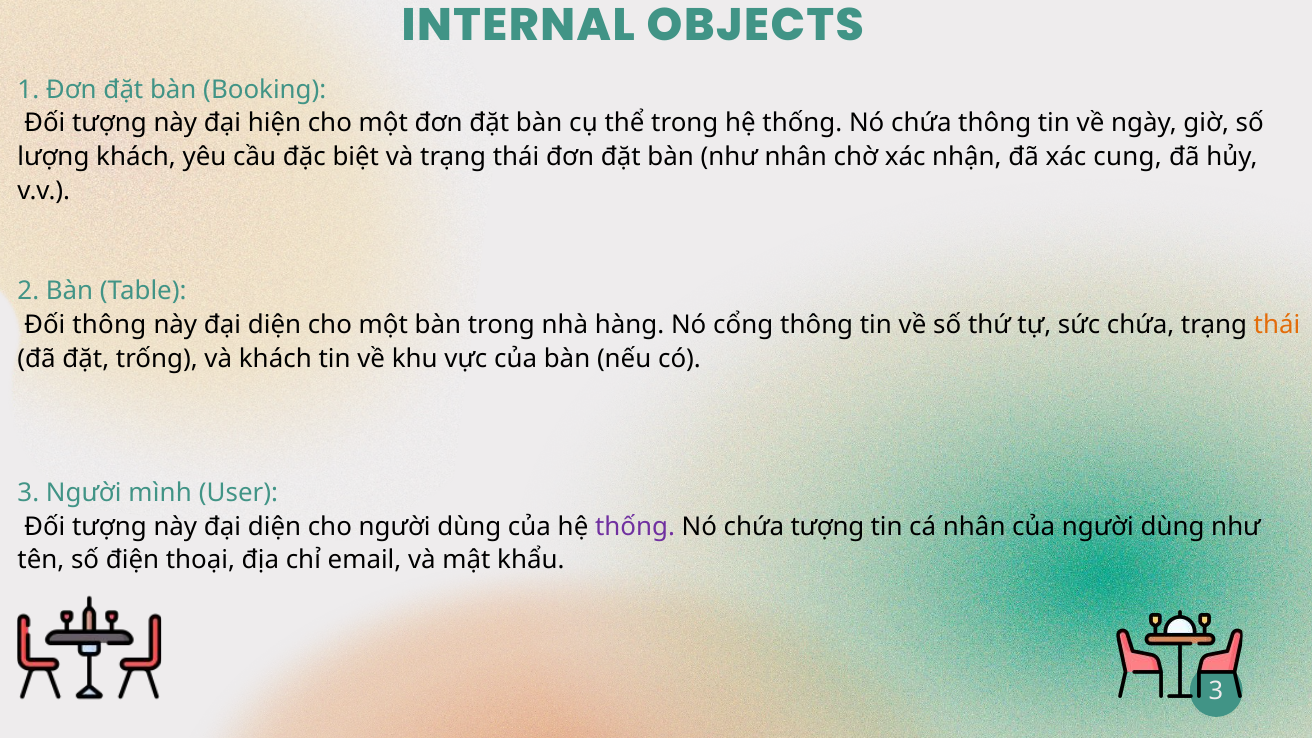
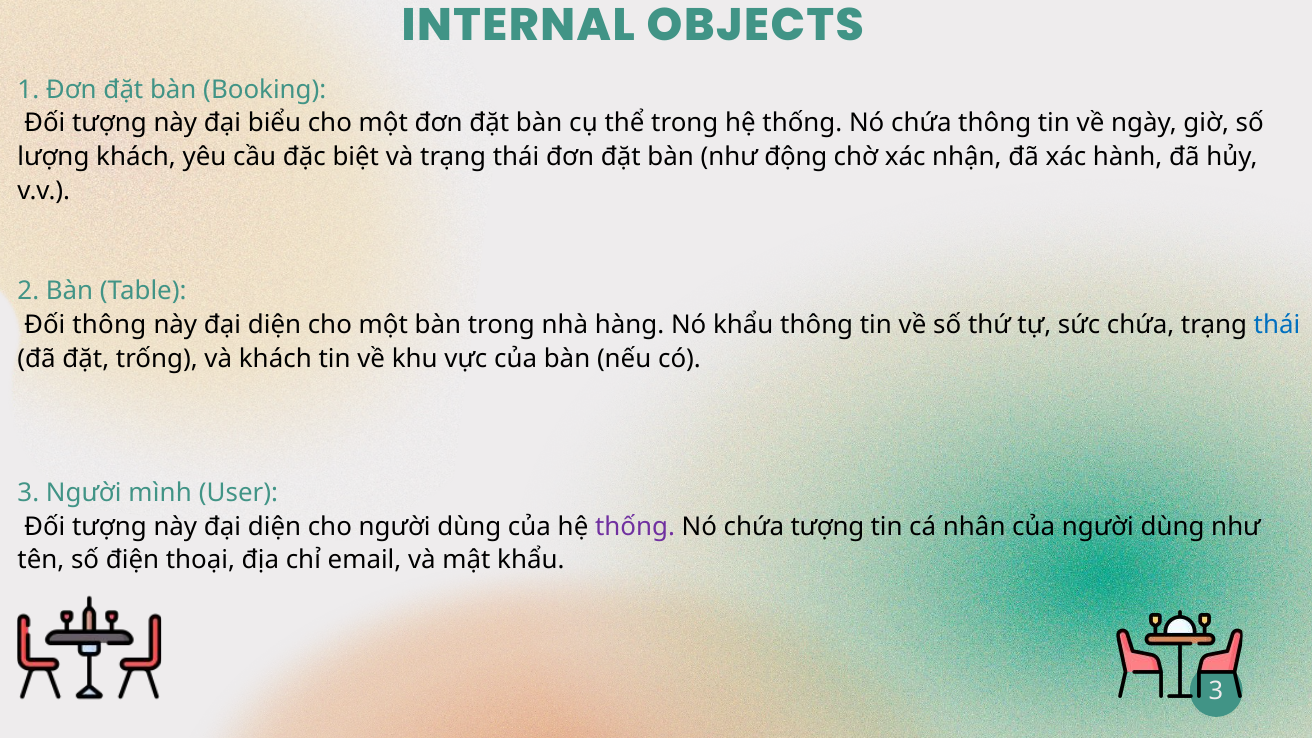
hiện: hiện -> biểu (274, 123)
như nhân: nhân -> động (796, 157)
cung: cung -> hành (1128, 157)
Nó cổng: cổng -> khẩu (743, 325)
thái colour: orange -> blue (1277, 325)
